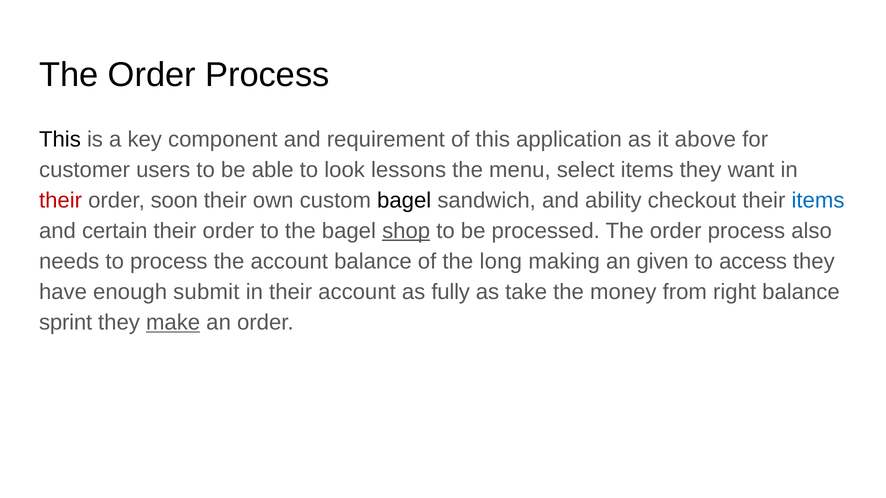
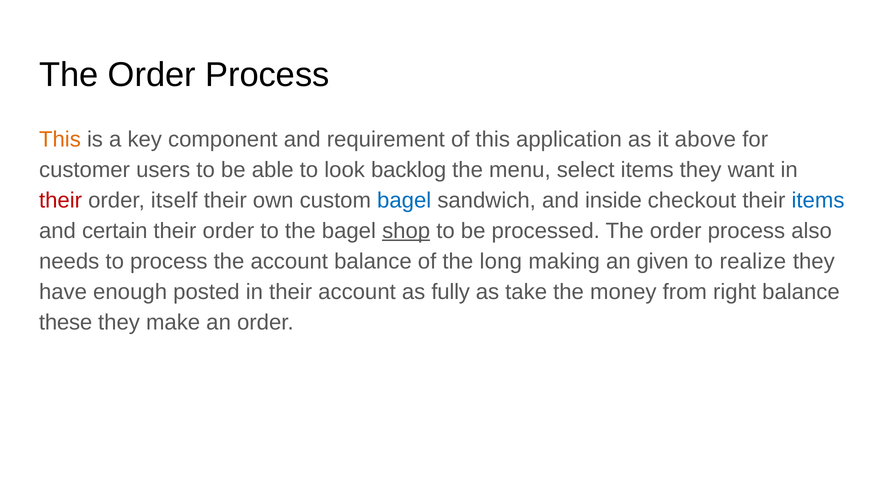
This colour: black -> orange (60, 139)
lessons: lessons -> backlog (409, 170)
soon: soon -> itself (174, 200)
bagel colour: black -> blue (404, 200)
ability: ability -> inside (613, 200)
access: access -> realize (753, 262)
submit: submit -> posted (206, 292)
sprint: sprint -> these (66, 323)
make underline: present -> none (173, 323)
